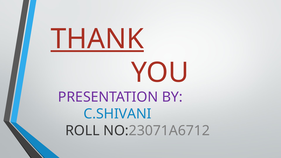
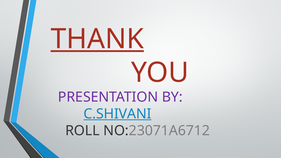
C.SHIVANI underline: none -> present (117, 114)
